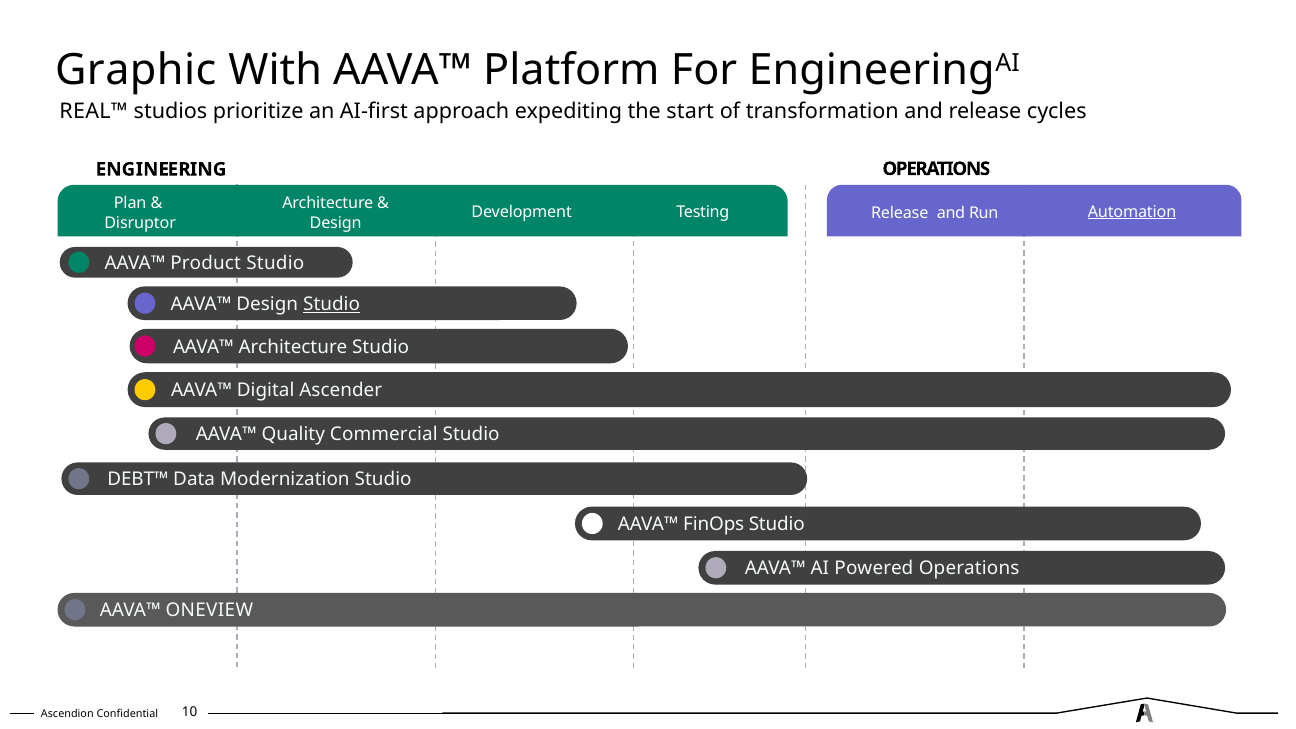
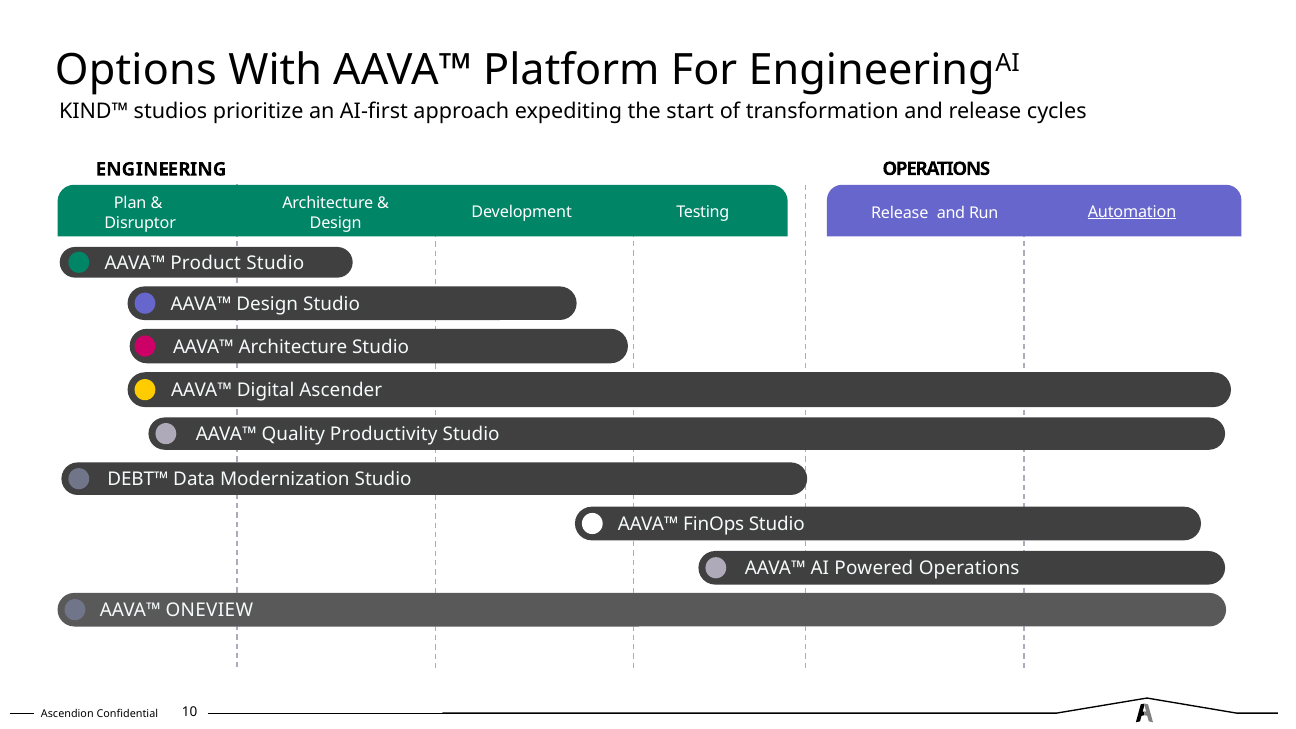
Graphic: Graphic -> Options (136, 70)
REAL™: REAL™ -> KIND™ (94, 111)
Studio underline: present -> none (332, 304)
Commercial: Commercial -> Productivity (384, 434)
